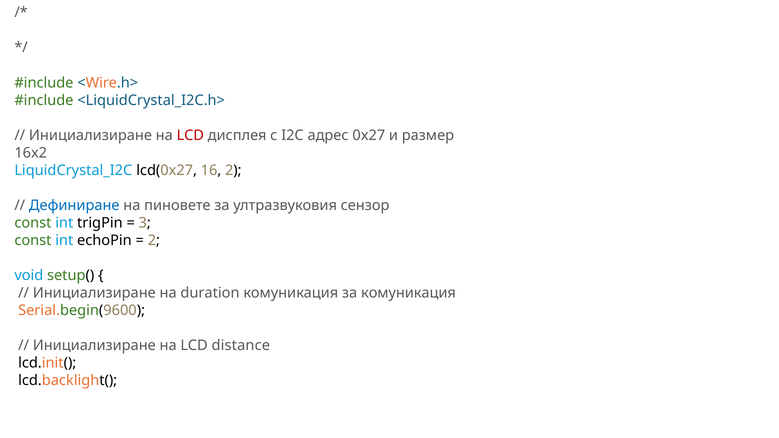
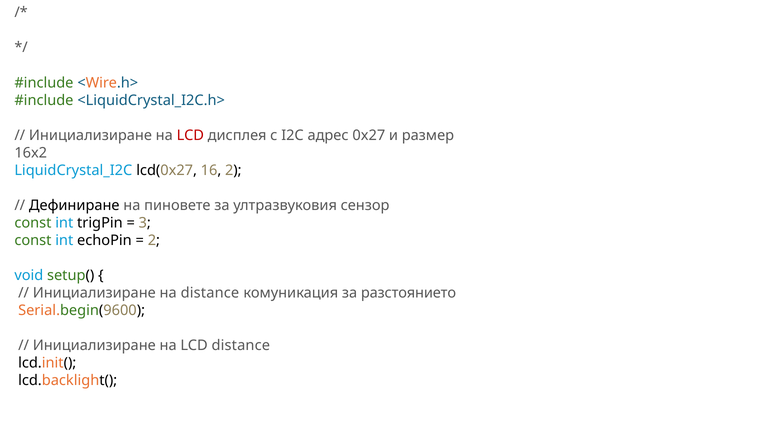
Дефиниране colour: blue -> black (74, 205)
на duration: duration -> distance (210, 293)
за комуникация: комуникация -> разстоянието (408, 293)
